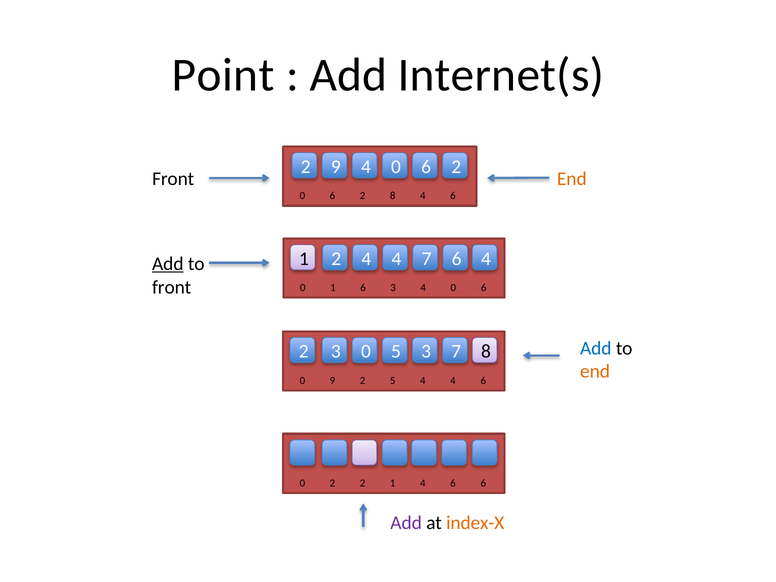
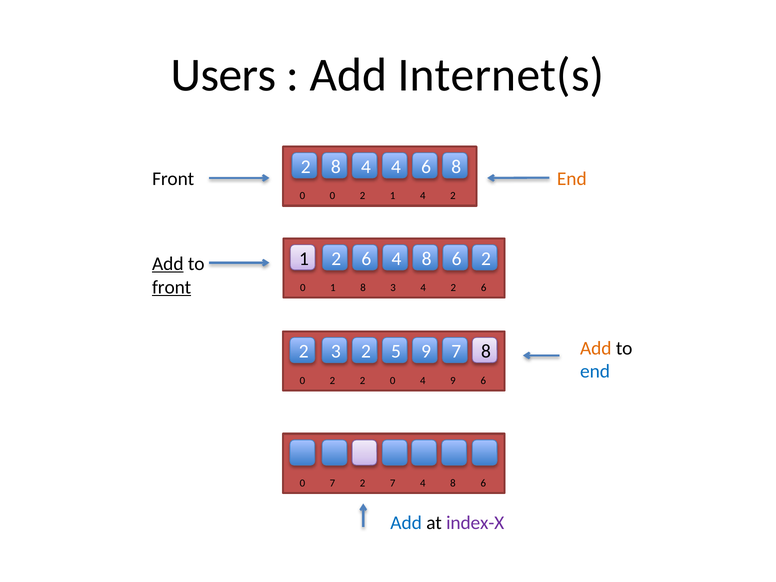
Point: Point -> Users (224, 75)
2 9: 9 -> 8 (336, 167)
0: 0 -> 4 (396, 167)
2: 2 -> 8 (456, 167)
6: 6 -> 0 (332, 196)
8: 8 -> 1 (393, 196)
6: 6 -> 2 (453, 196)
4: 4 -> 6 (366, 259)
7: 7 -> 8 (427, 259)
4: 4 -> 2 (486, 259)
front underline: none -> present (172, 287)
1 6: 6 -> 8 (363, 288)
3 4 0: 0 -> 2 (453, 288)
Add colour: blue -> orange (596, 348)
3 0: 0 -> 2 (366, 351)
5 3: 3 -> 9 (426, 351)
end colour: orange -> blue (595, 371)
9: 9 -> 2 (332, 381)
2 5: 5 -> 0 (393, 381)
4: 4 -> 9 (453, 381)
0 2: 2 -> 7 (332, 483)
2 1: 1 -> 7 (393, 483)
6: 6 -> 8 (453, 483)
Add colour: purple -> blue (406, 523)
index-X colour: orange -> purple (475, 523)
